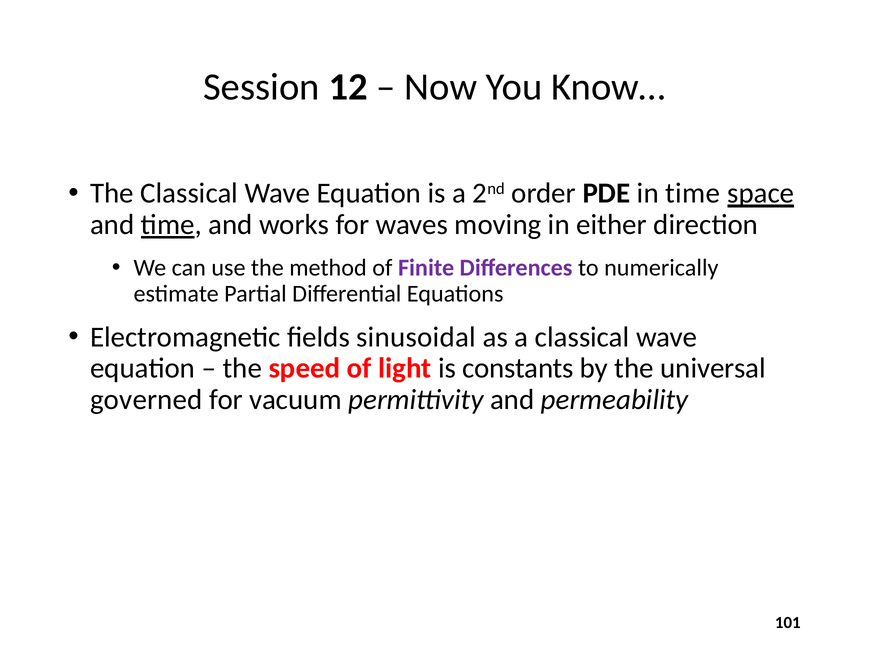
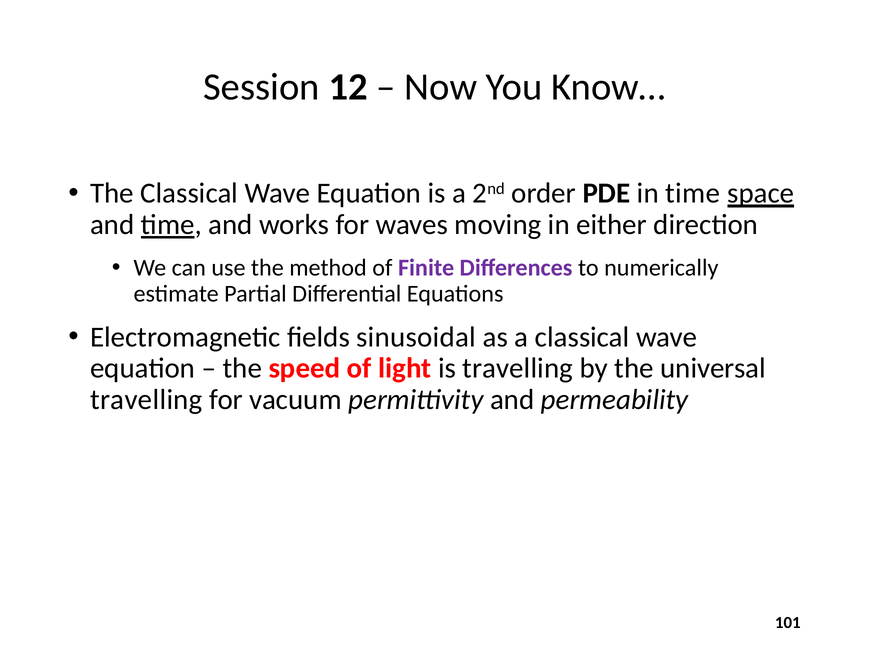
is constants: constants -> travelling (518, 368)
governed: governed -> travelling (146, 399)
